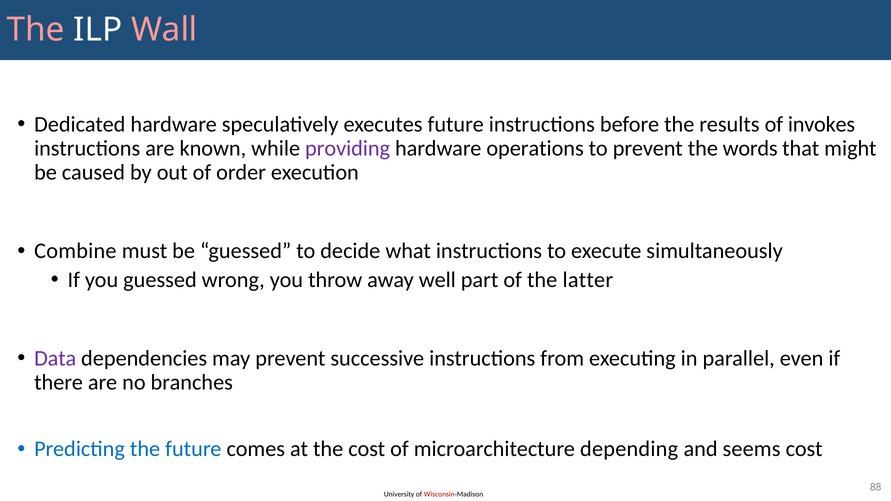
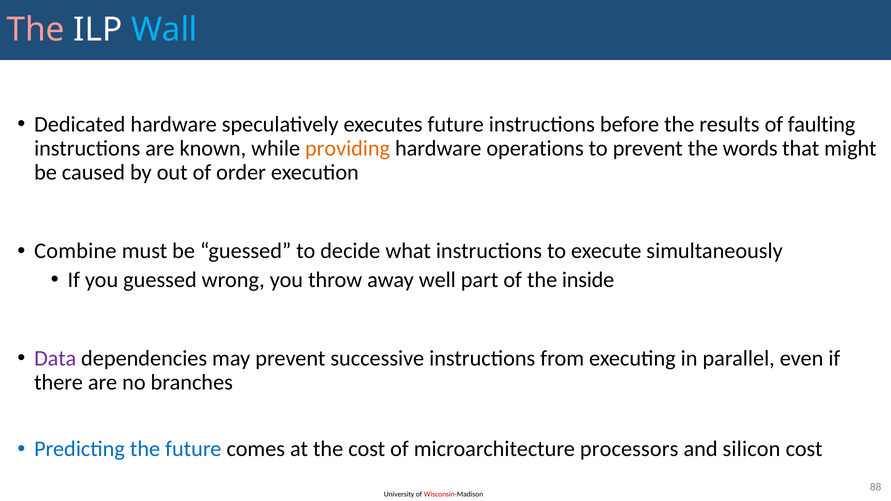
Wall colour: pink -> light blue (164, 30)
invokes: invokes -> faulting (822, 125)
providing colour: purple -> orange (348, 149)
latter: latter -> inside (588, 280)
depending: depending -> processors (629, 449)
seems: seems -> silicon (752, 449)
